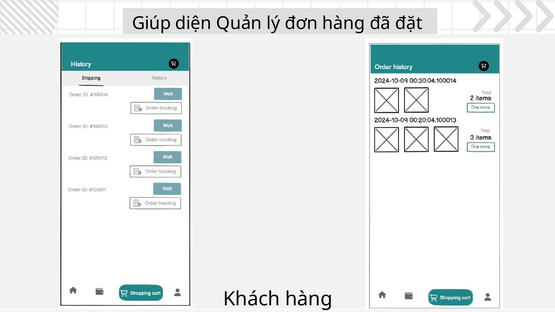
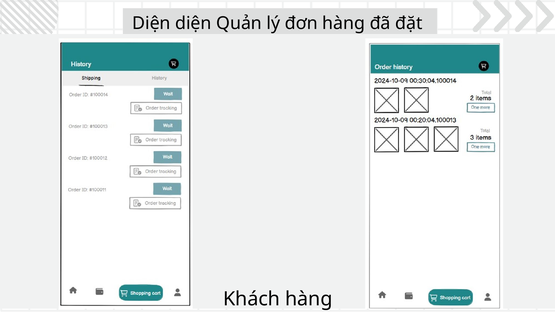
Giúp: Giúp -> Diện (151, 23)
